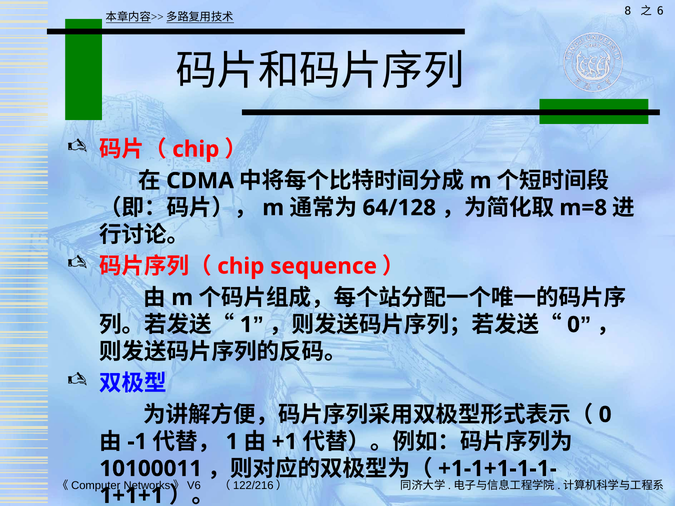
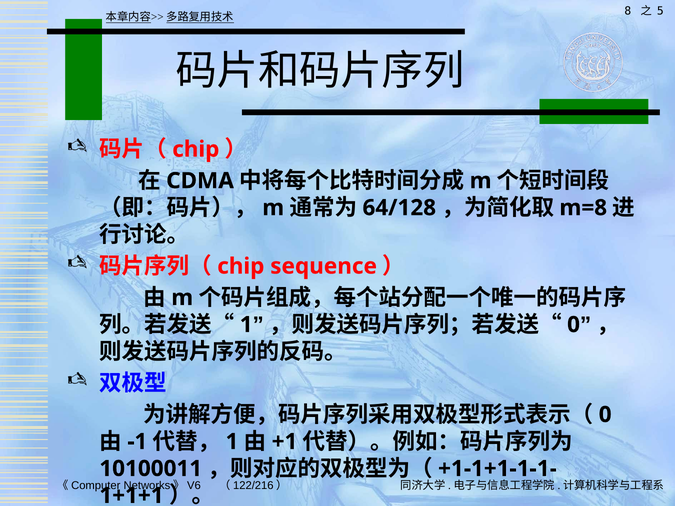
6: 6 -> 5 (660, 11)
